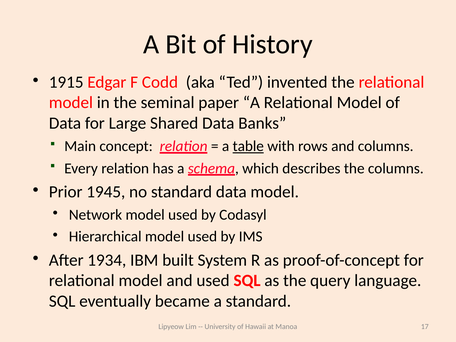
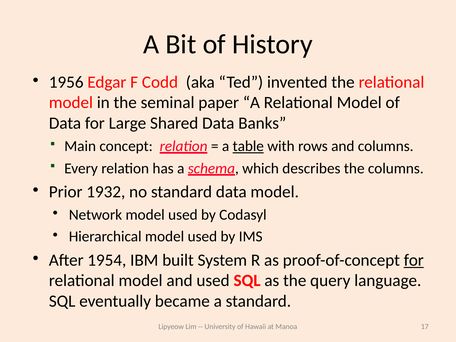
1915: 1915 -> 1956 (66, 82)
1945: 1945 -> 1932 (106, 192)
1934: 1934 -> 1954 (107, 260)
for underline: none -> present (414, 260)
